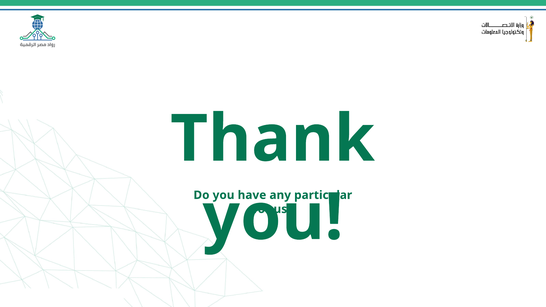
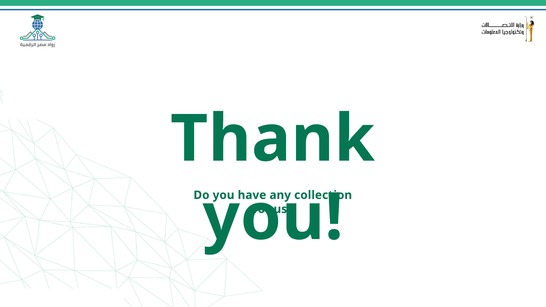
particular: particular -> collection (323, 195)
